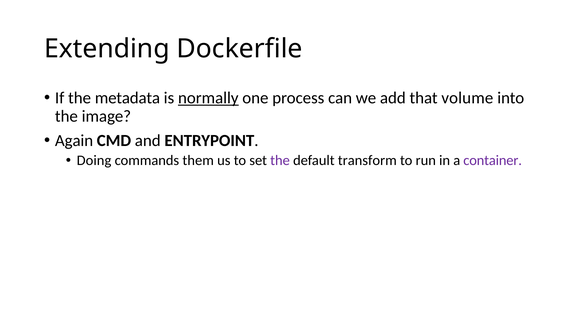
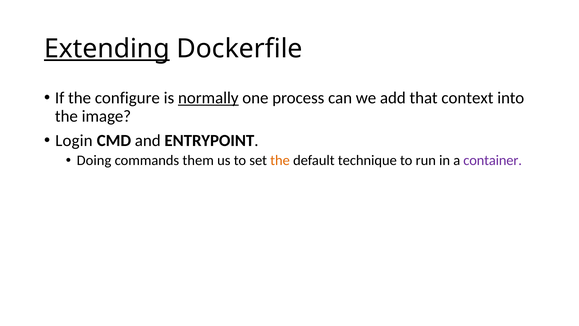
Extending underline: none -> present (107, 49)
metadata: metadata -> configure (127, 98)
volume: volume -> context (467, 98)
Again: Again -> Login (74, 140)
the colour: purple -> orange (280, 160)
transform: transform -> technique (367, 160)
